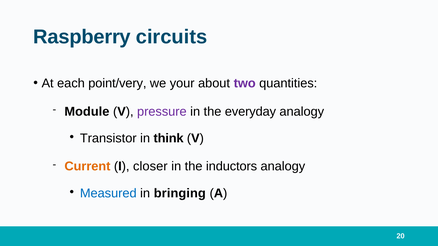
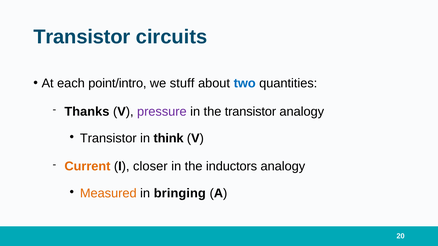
Raspberry: Raspberry -> Transistor (82, 37)
point/very: point/very -> point/intro (117, 83)
your: your -> stuff (182, 83)
two colour: purple -> blue (245, 83)
Module: Module -> Thanks (87, 112)
the everyday: everyday -> transistor (250, 112)
Measured colour: blue -> orange (108, 194)
